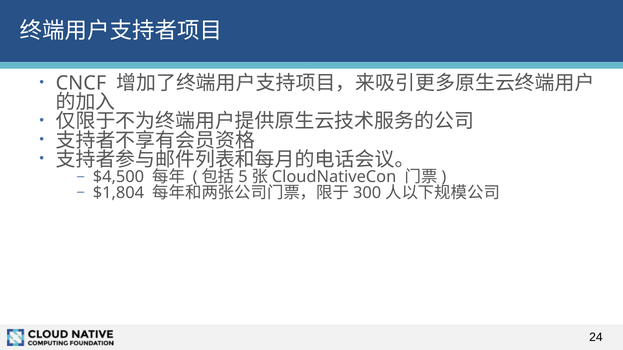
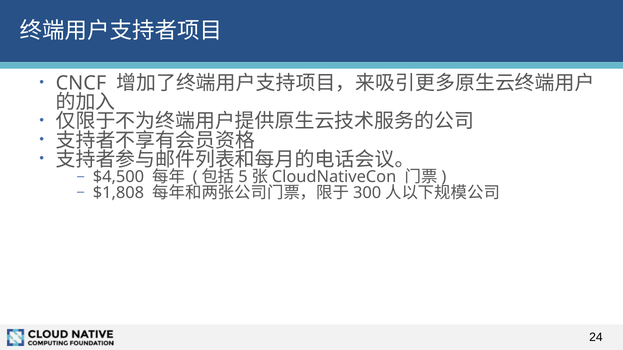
$1,804: $1,804 -> $1,808 (118, 193)
